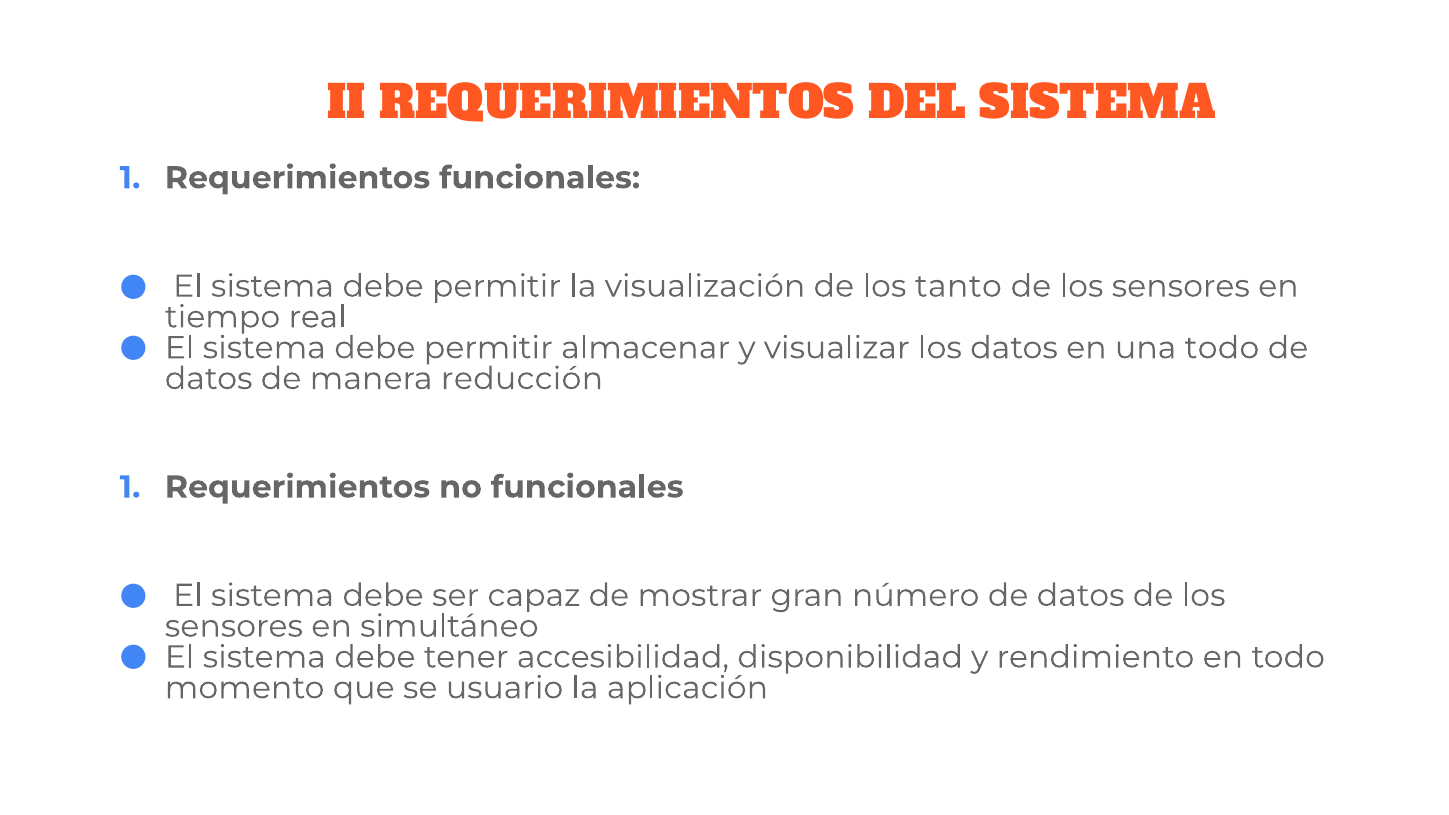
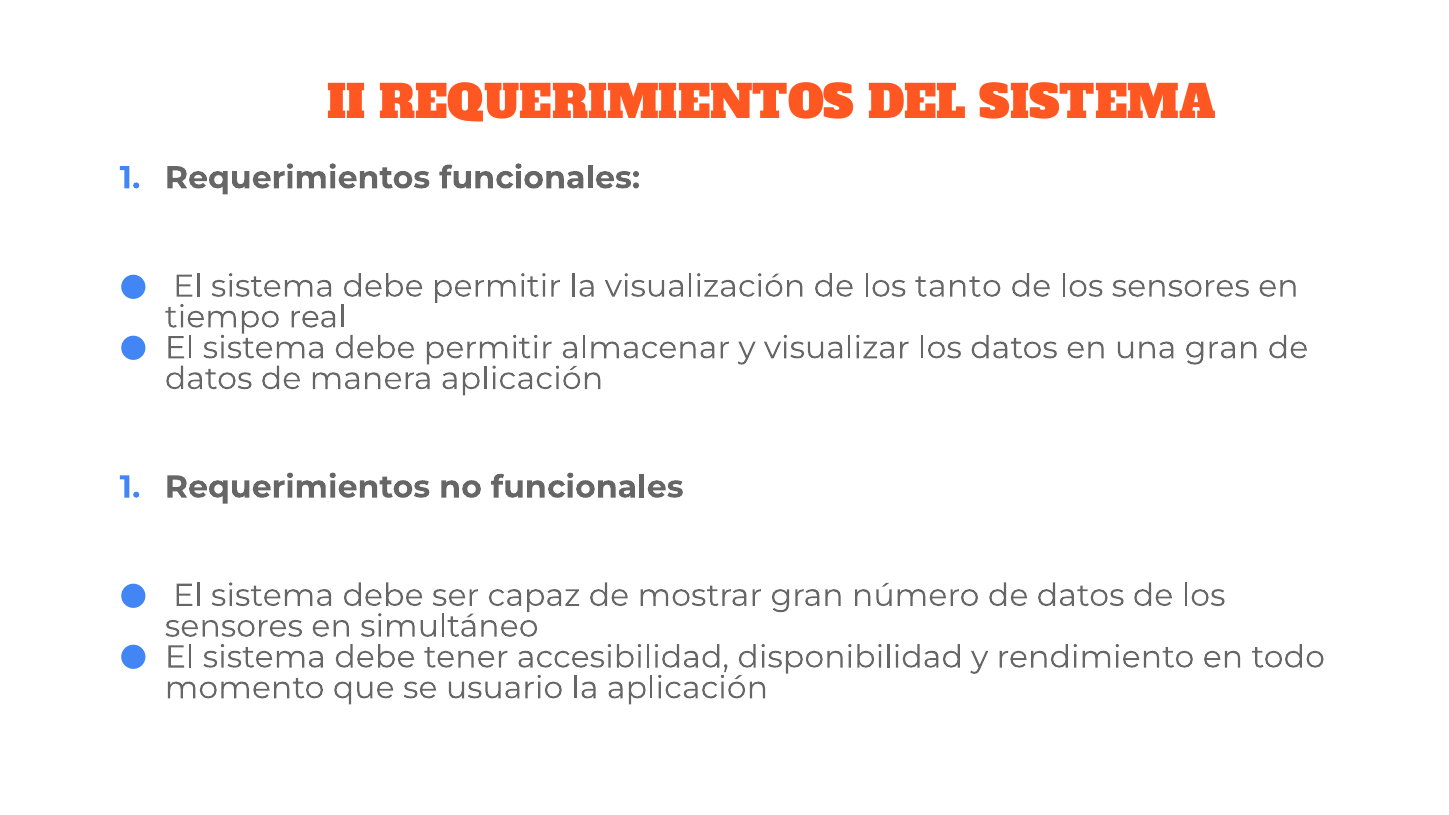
una todo: todo -> gran (1222, 348)
manera reducción: reducción -> aplicación (522, 379)
